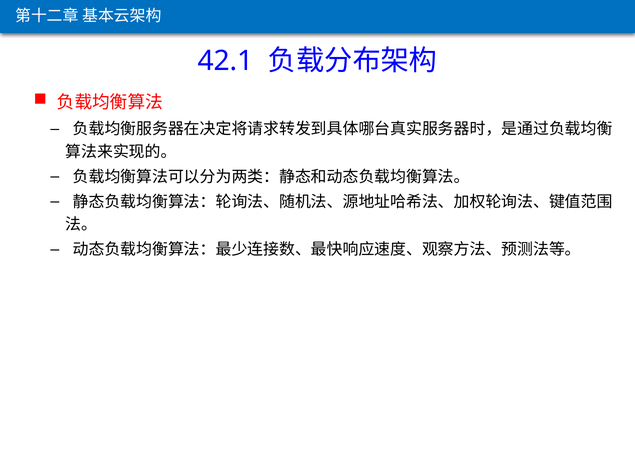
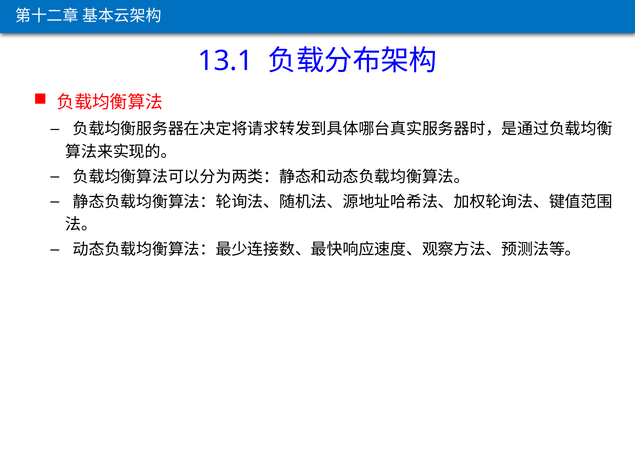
42.1: 42.1 -> 13.1 (226, 61)
